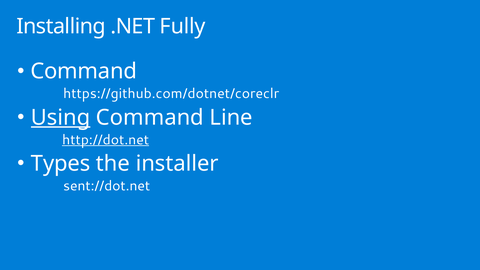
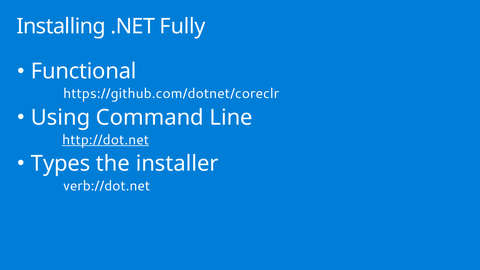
Command: Command -> Functional (84, 71)
Using underline: present -> none (61, 117)
sent://dot.net: sent://dot.net -> verb://dot.net (107, 186)
